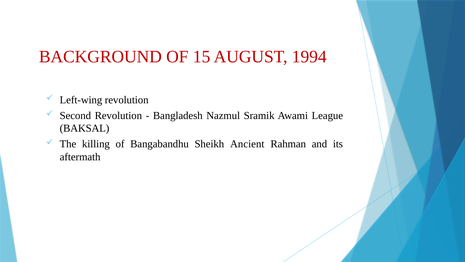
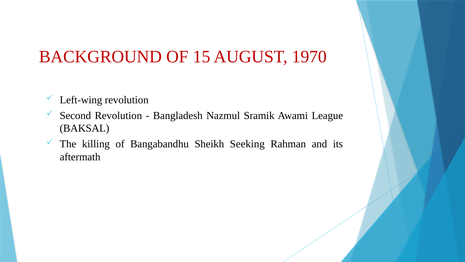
1994: 1994 -> 1970 (309, 57)
Ancient: Ancient -> Seeking (247, 144)
